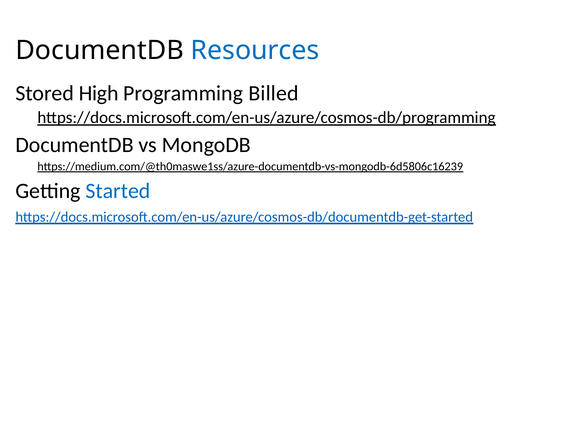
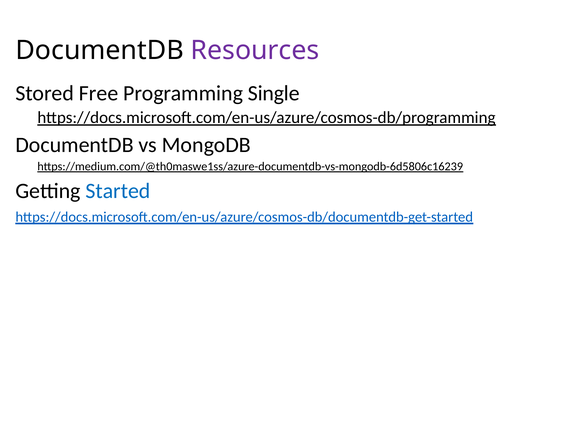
Resources colour: blue -> purple (255, 50)
High: High -> Free (99, 93)
Billed: Billed -> Single (274, 93)
